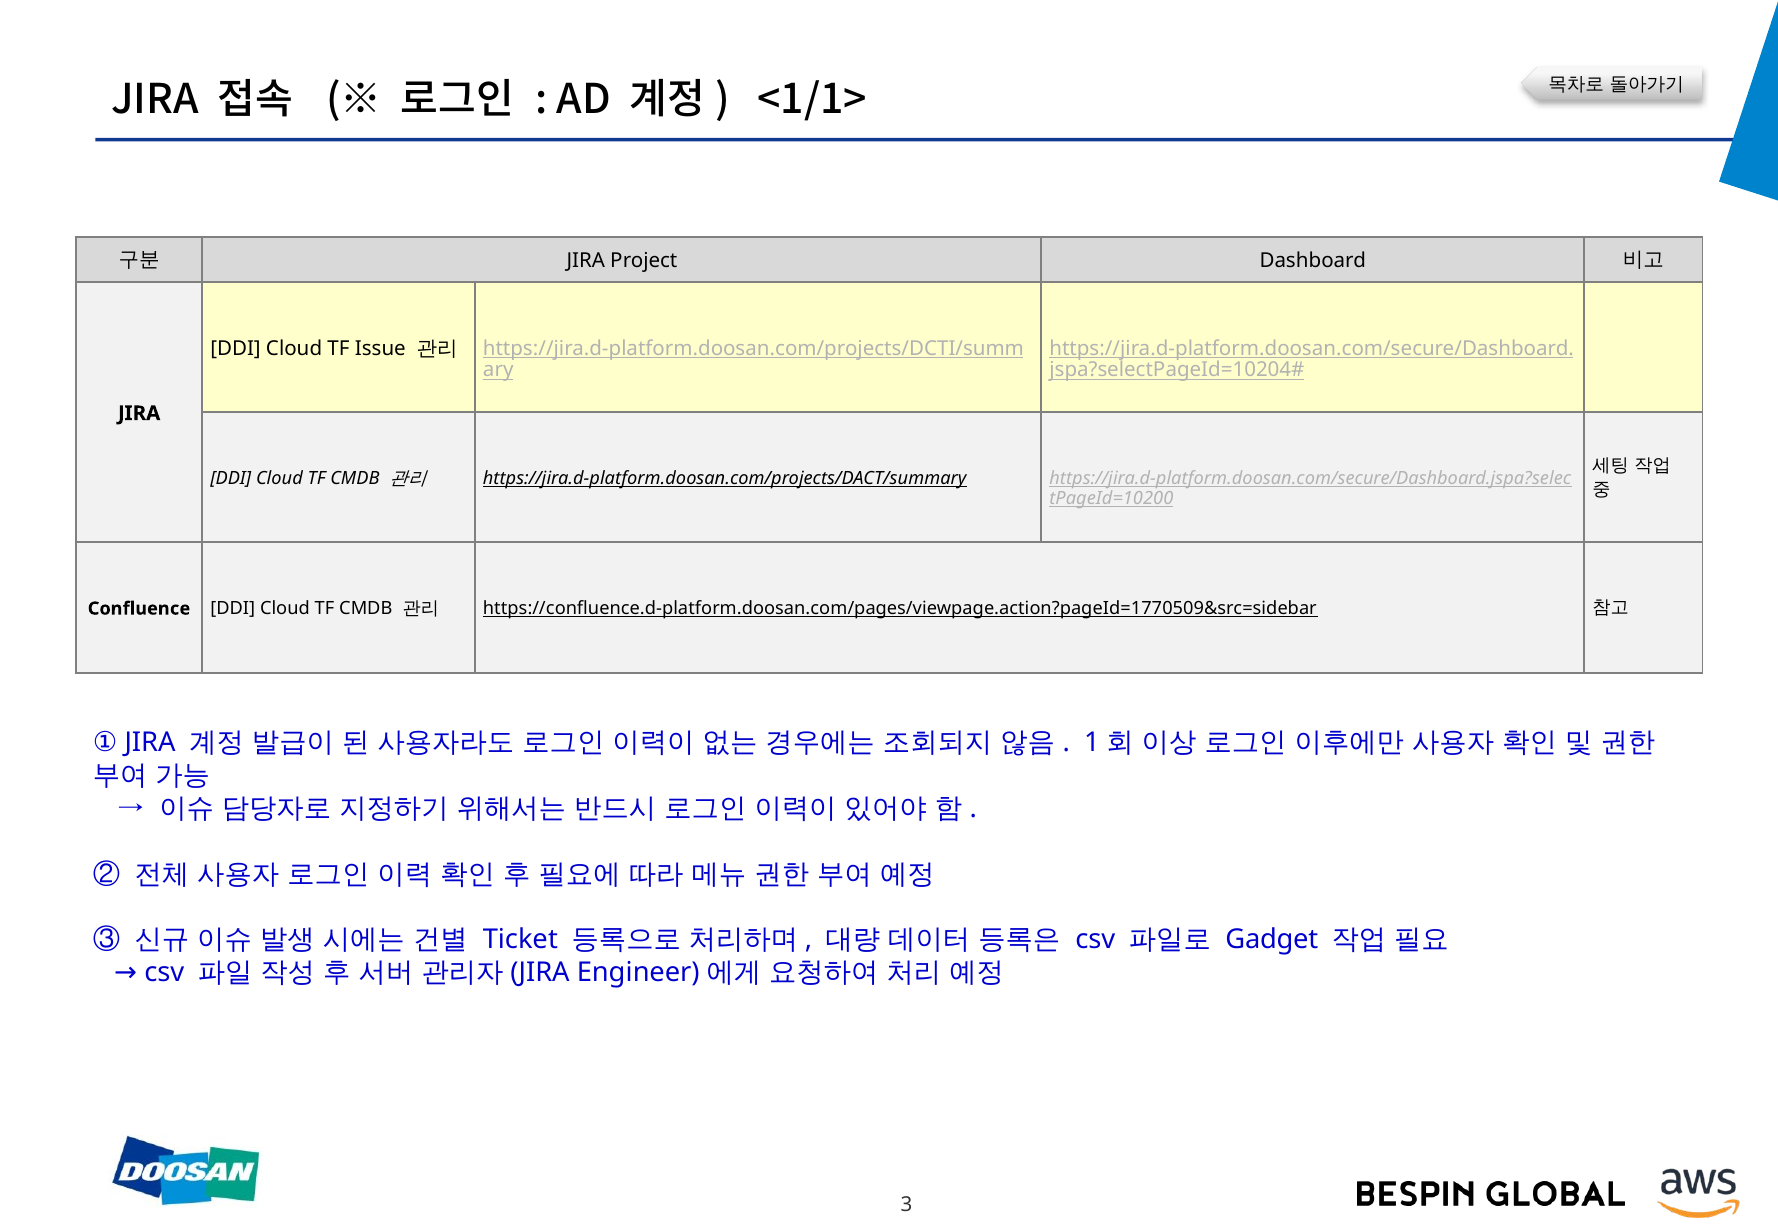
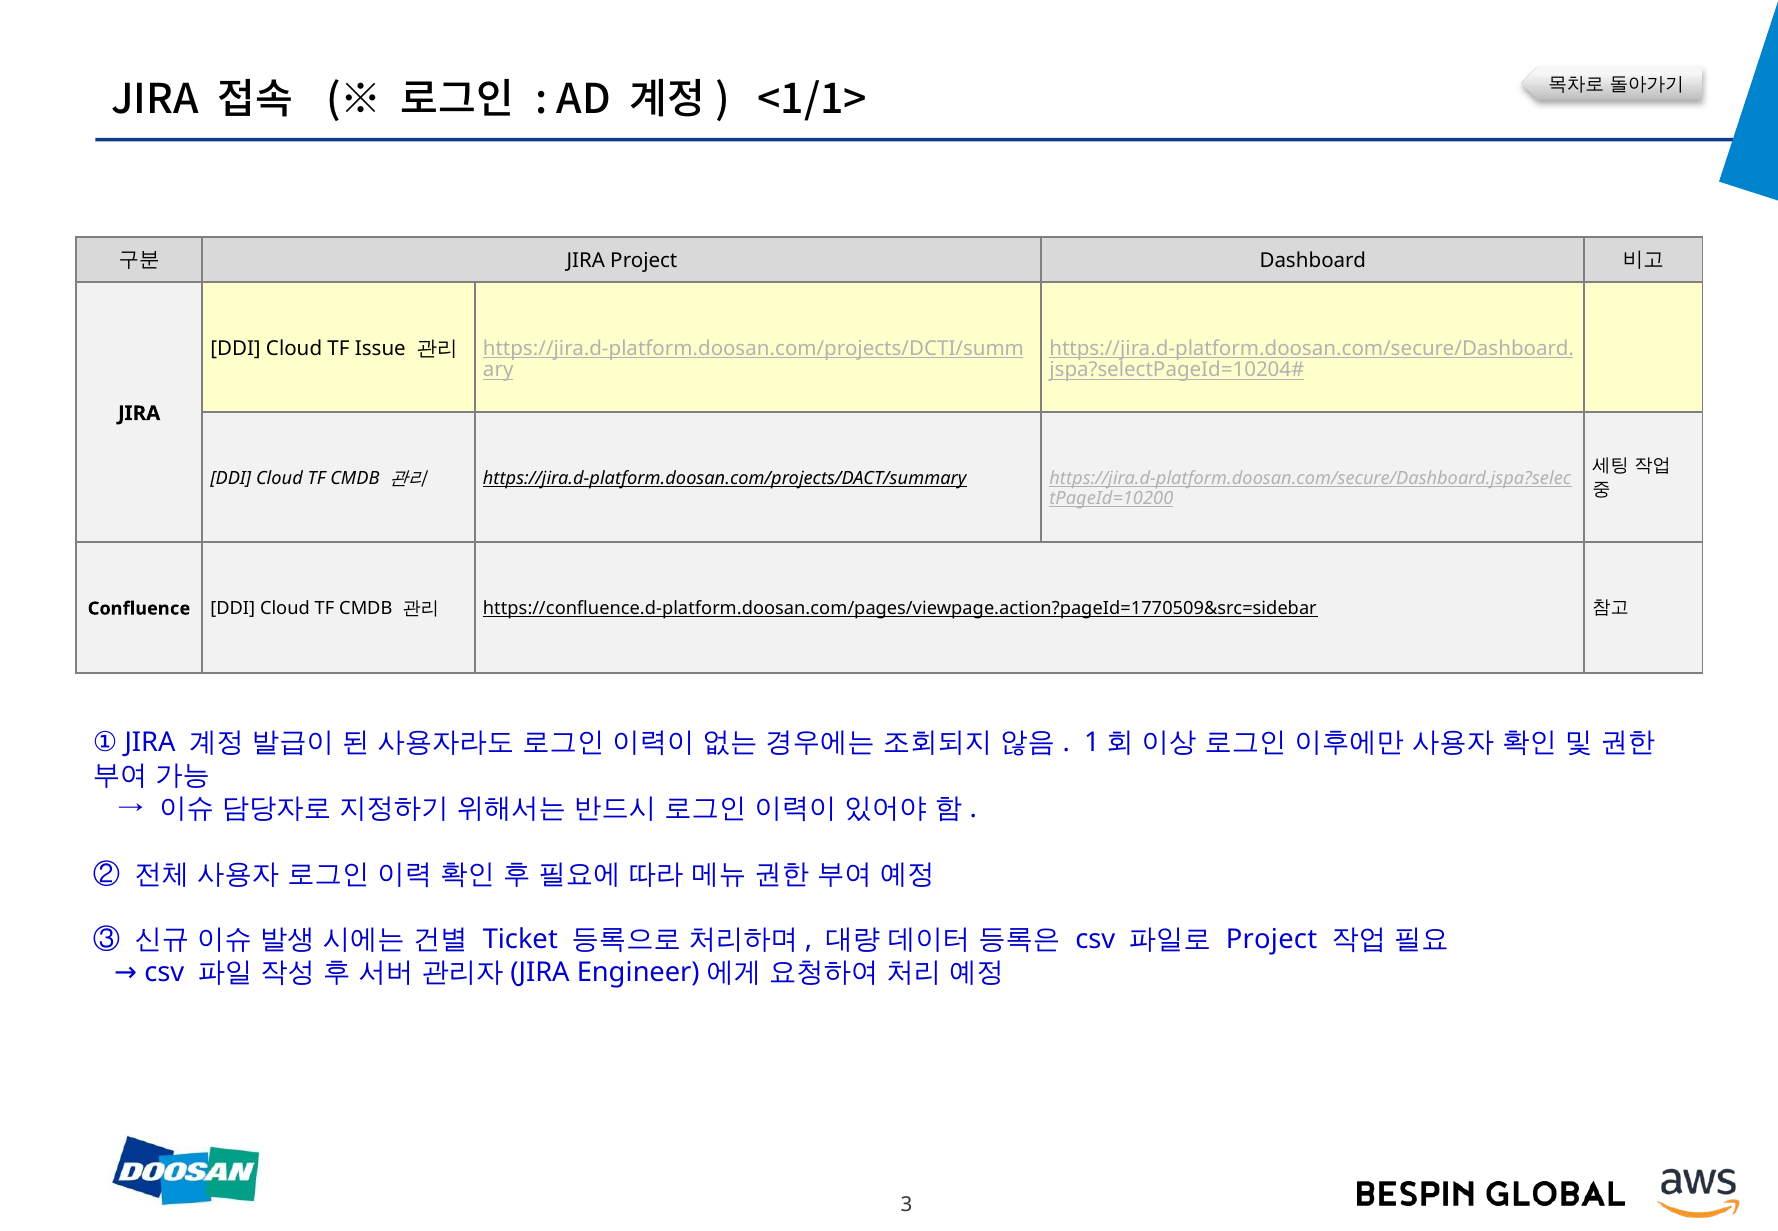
Gadget: Gadget -> Project (1272, 940)
